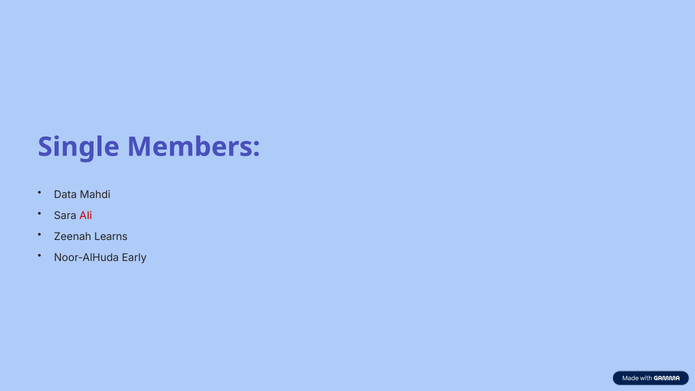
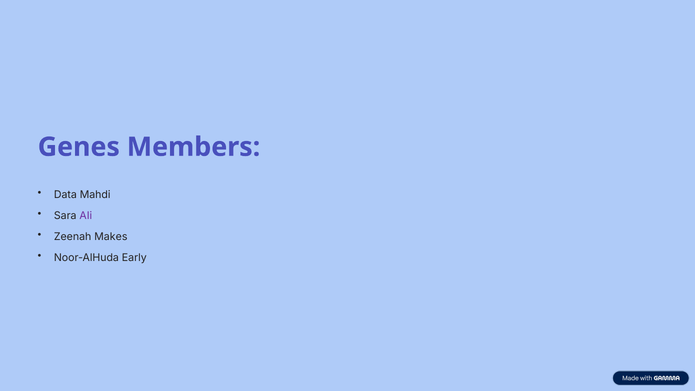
Single: Single -> Genes (79, 147)
AIi colour: red -> purple (86, 216)
Learns: Learns -> Makes (111, 237)
